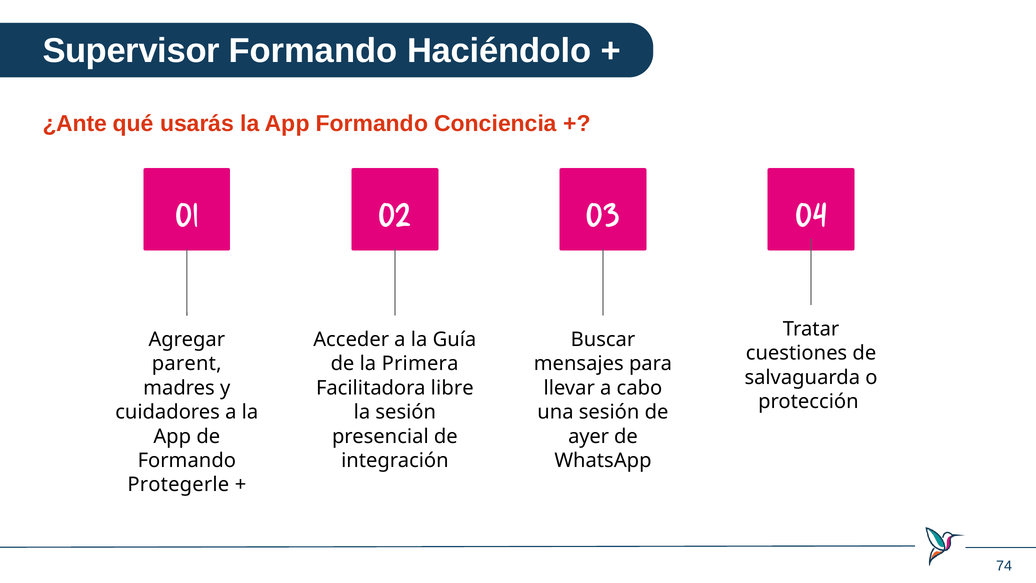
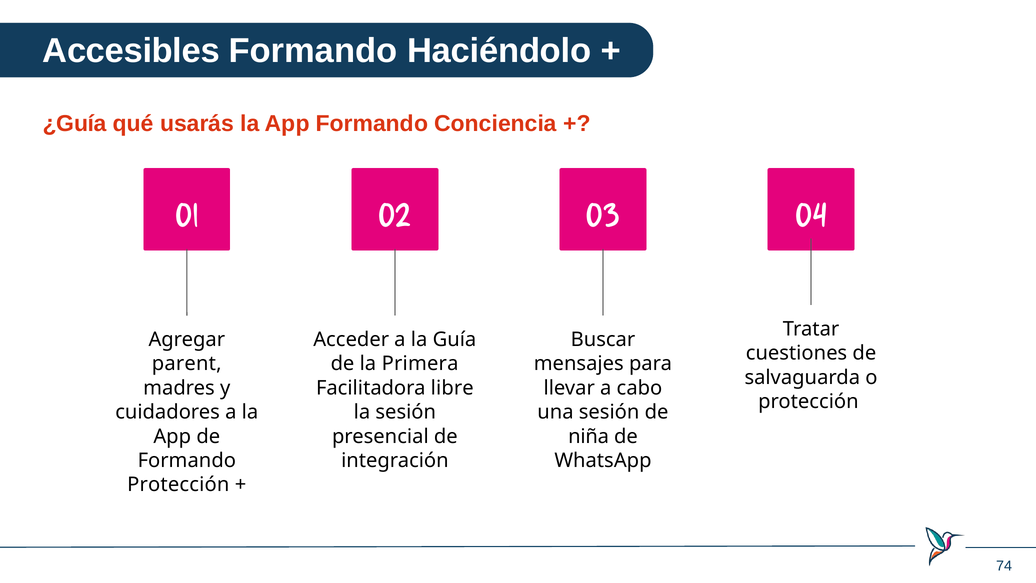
Supervisor: Supervisor -> Accesibles (131, 51)
¿Ante: ¿Ante -> ¿Guía (75, 124)
ayer: ayer -> niña (589, 436)
Protegerle: Protegerle -> Protección (178, 485)
